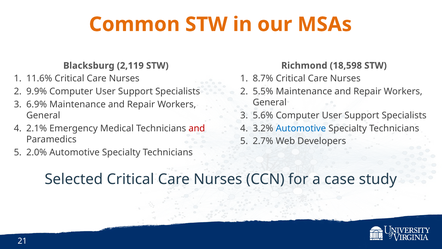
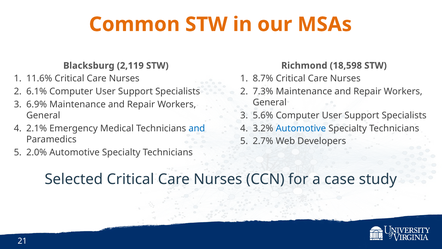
5.5%: 5.5% -> 7.3% (263, 91)
9.9%: 9.9% -> 6.1% (37, 91)
and colour: red -> blue (197, 128)
